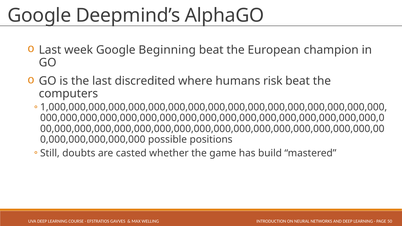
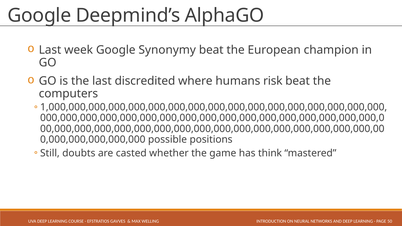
Beginning: Beginning -> Synonymy (167, 50)
build: build -> think (270, 153)
